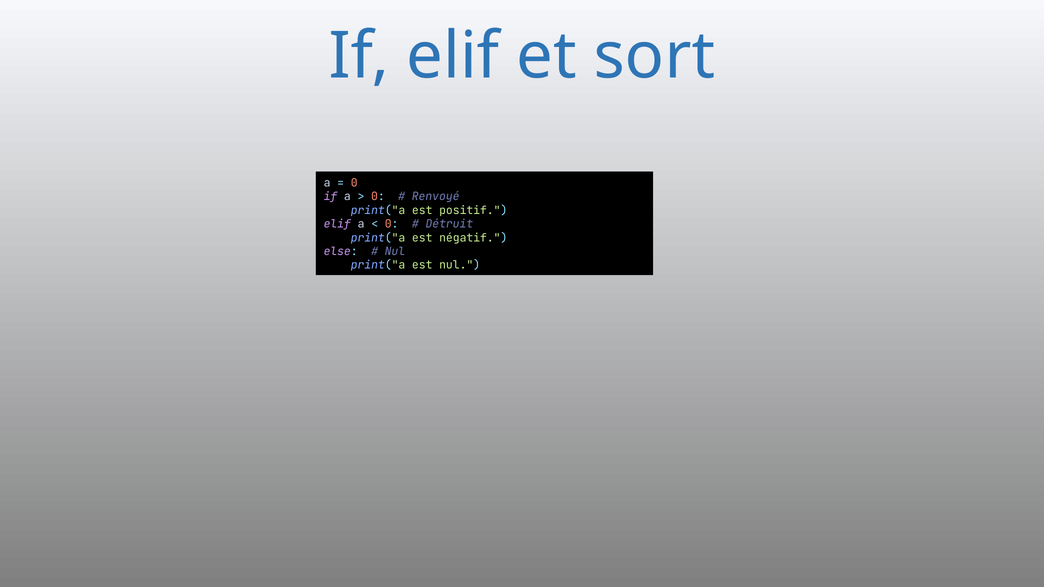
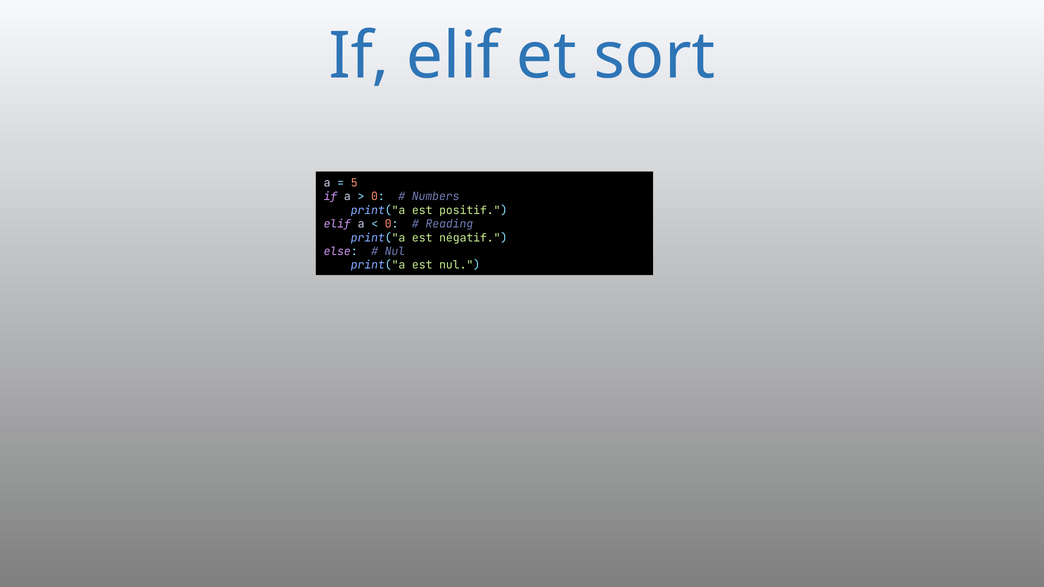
0: 0 -> 5 (354, 183)
Renvoyé: Renvoyé -> Numbers (436, 197)
Détruit: Détruit -> Reading (449, 224)
